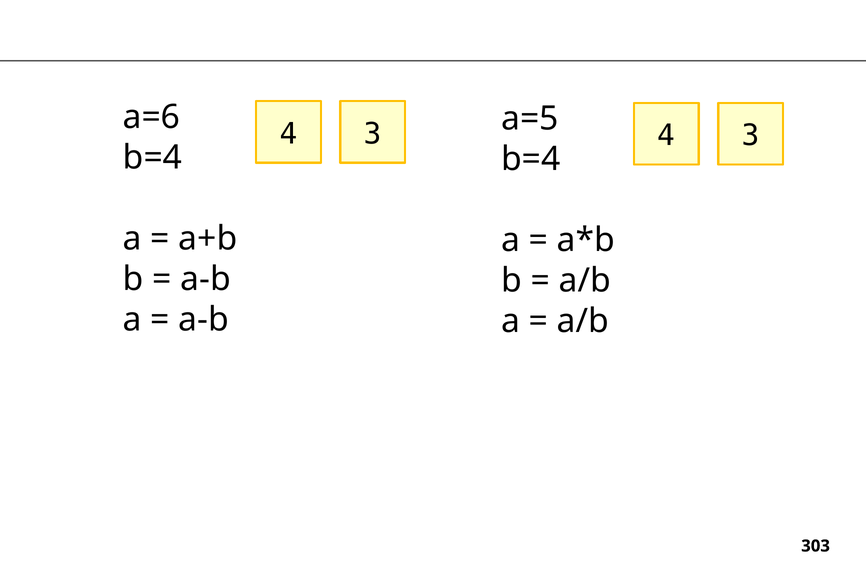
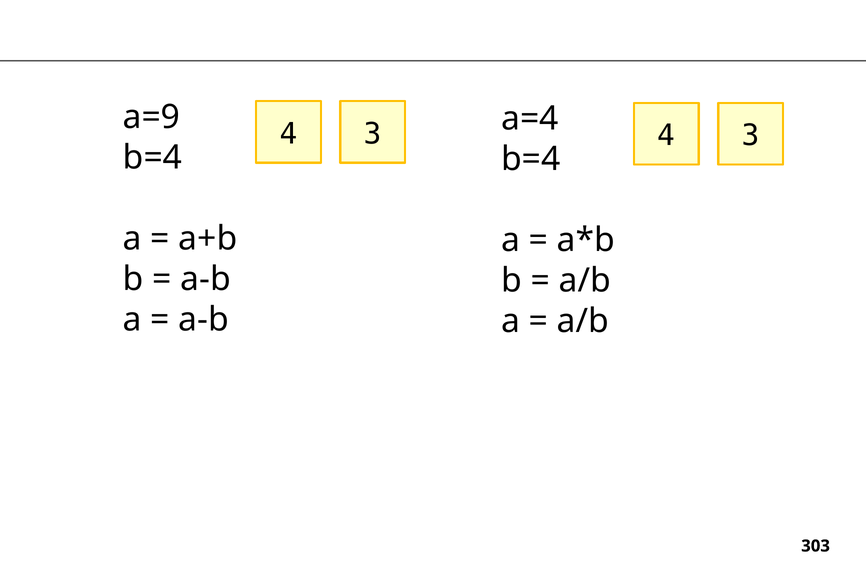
a=6: a=6 -> a=9 (152, 117)
a=5: a=5 -> a=4 (530, 119)
